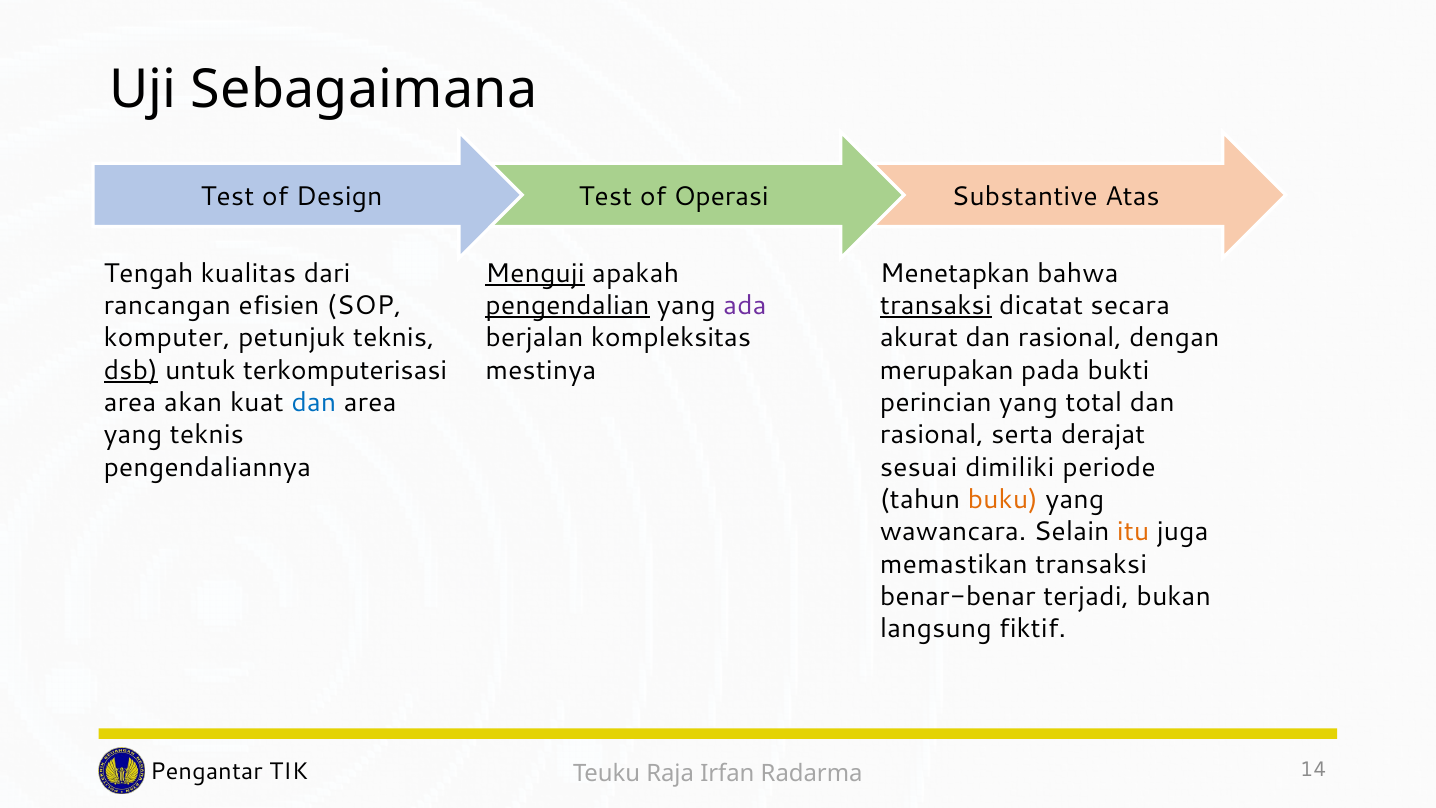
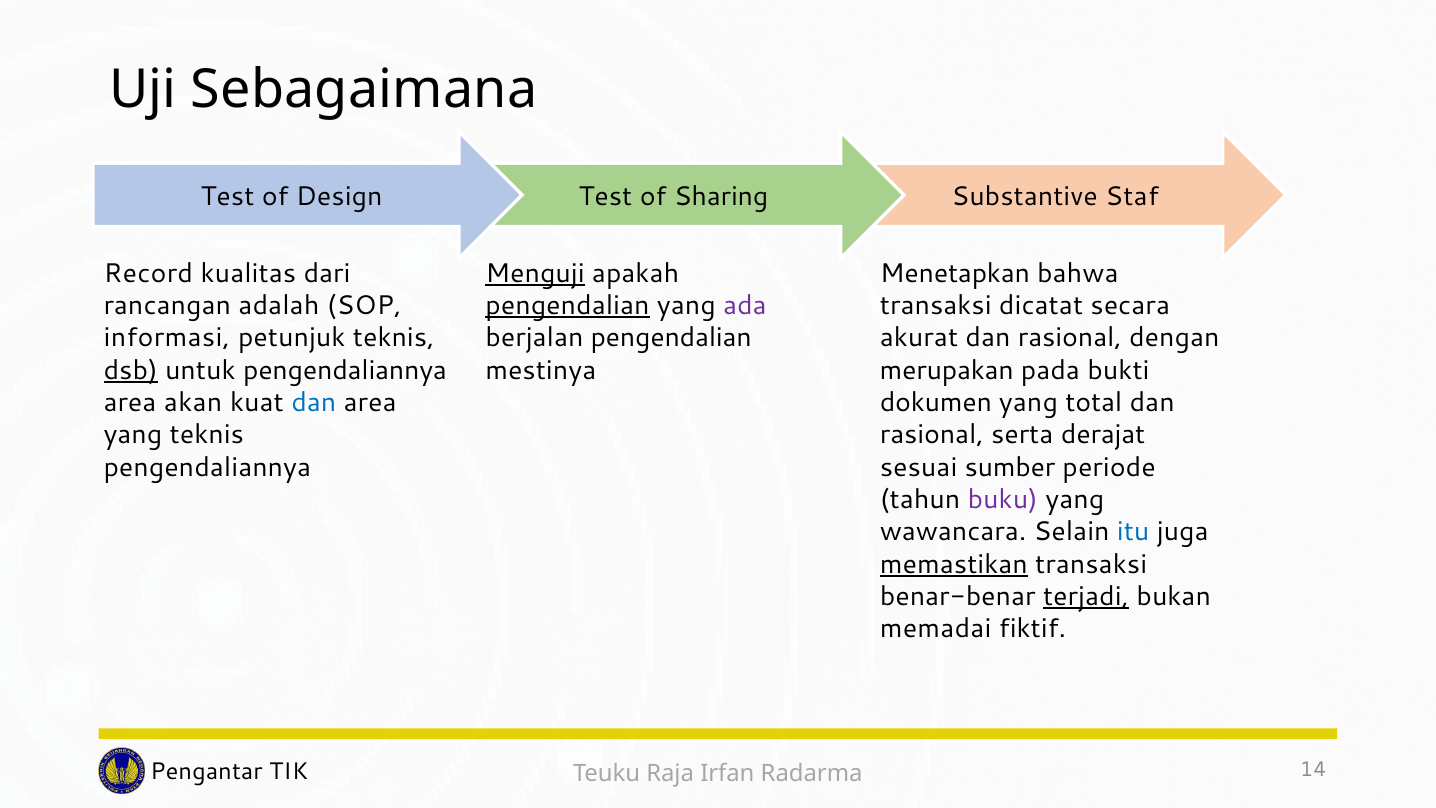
Operasi: Operasi -> Sharing (721, 197)
Atas: Atas -> Staf (1132, 197)
Tengah: Tengah -> Record (148, 273)
efisien: efisien -> adalah (279, 306)
transaksi underline: present -> none (936, 306)
komputer: komputer -> informasi (167, 338)
berjalan kompleksitas: kompleksitas -> pengendalian (671, 338)
untuk terkomputerisasi: terkomputerisasi -> pengendaliannya (345, 370)
perincian: perincian -> dokumen (936, 403)
dimiliki: dimiliki -> sumber (1010, 467)
buku colour: orange -> purple (1003, 499)
itu colour: orange -> blue (1133, 532)
memastikan underline: none -> present (954, 564)
terjadi underline: none -> present (1086, 596)
langsung: langsung -> memadai (936, 629)
